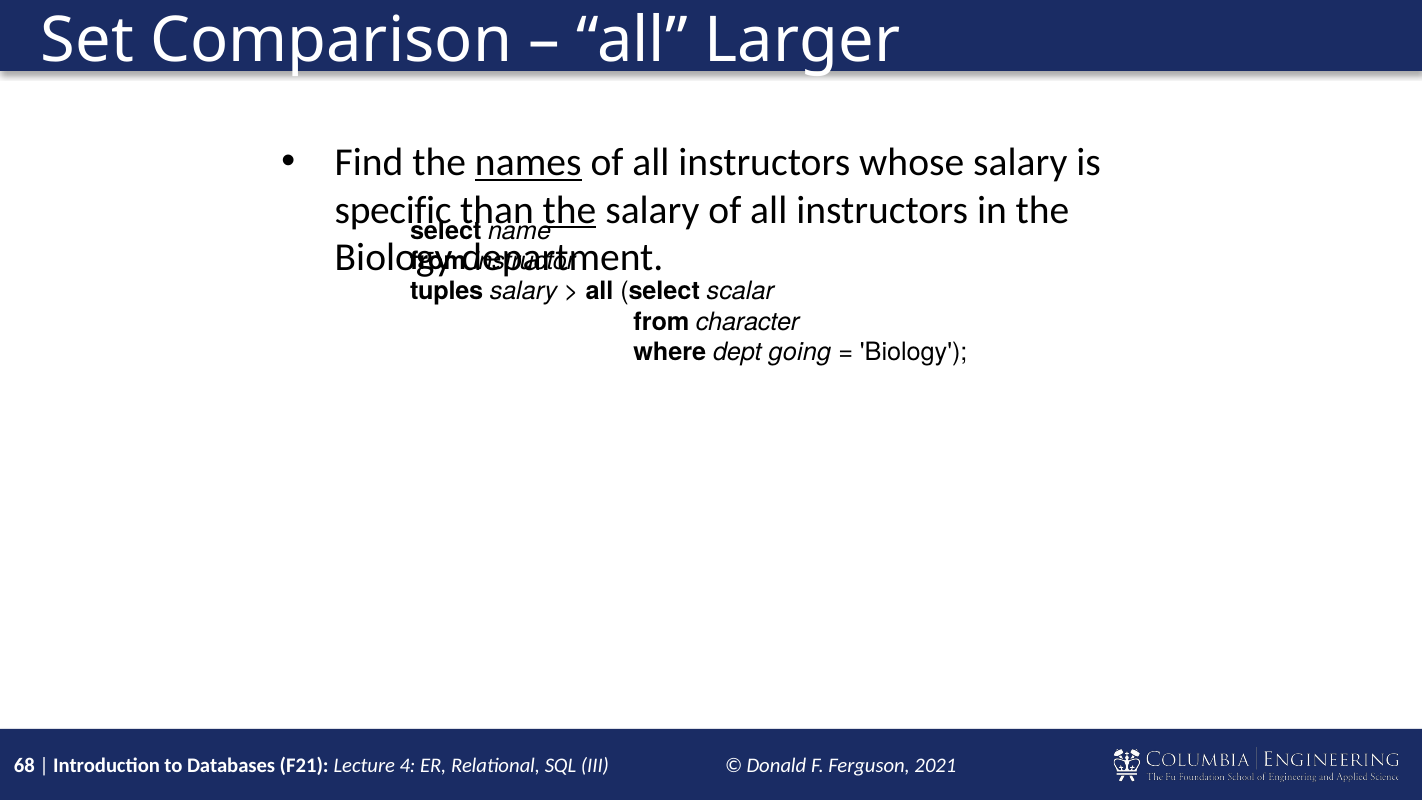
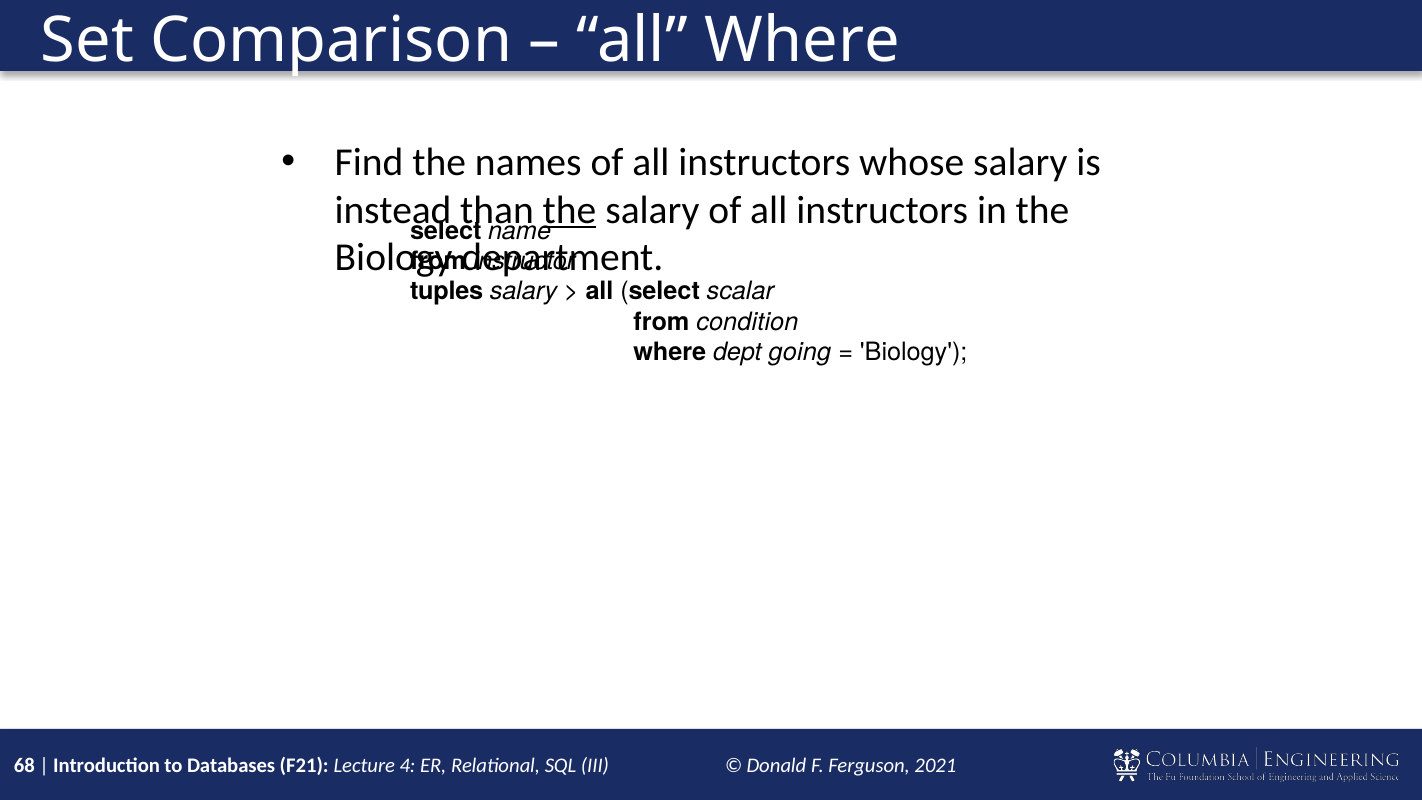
all Larger: Larger -> Where (802, 41)
names underline: present -> none (528, 163)
specific: specific -> instead (393, 210)
character: character -> condition (747, 322)
